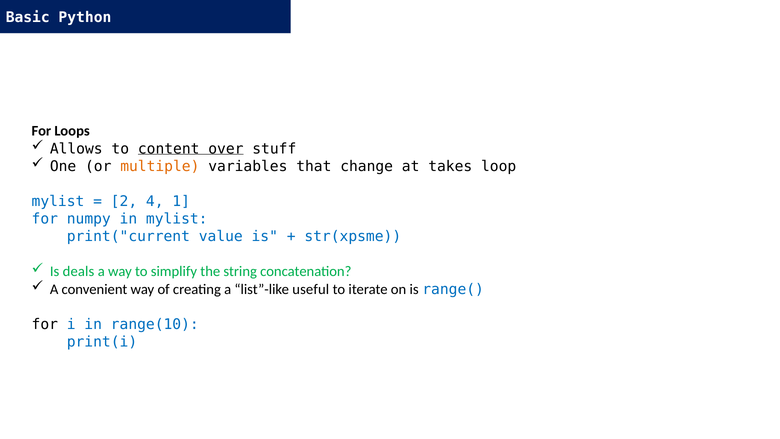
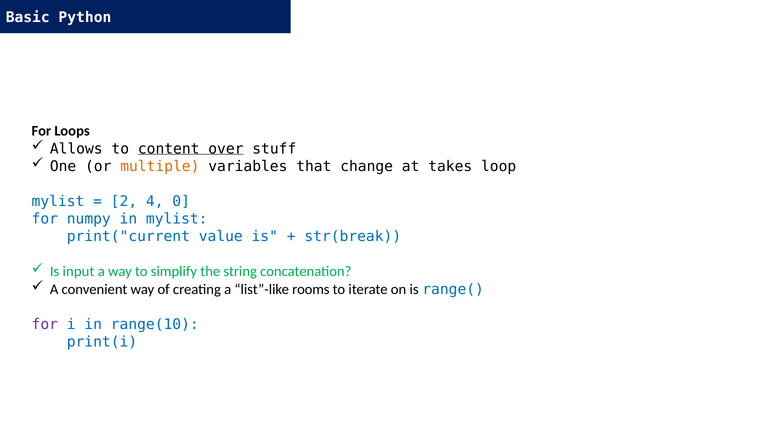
1: 1 -> 0 (181, 201)
str(xpsme: str(xpsme -> str(break (353, 236)
deals: deals -> input (78, 271)
useful: useful -> rooms (311, 289)
for colour: black -> purple (45, 324)
